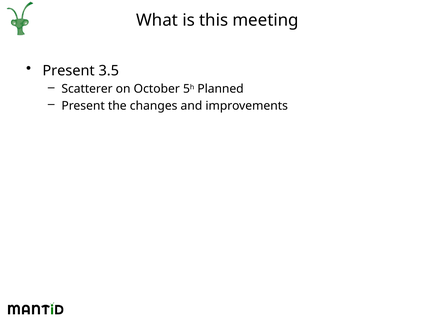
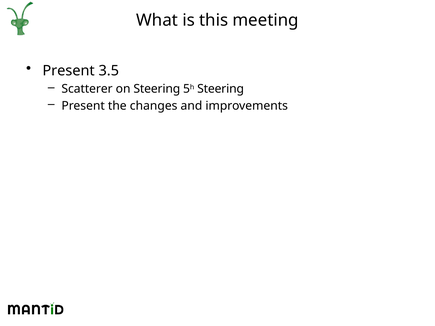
on October: October -> Steering (157, 89)
5h Planned: Planned -> Steering (221, 89)
